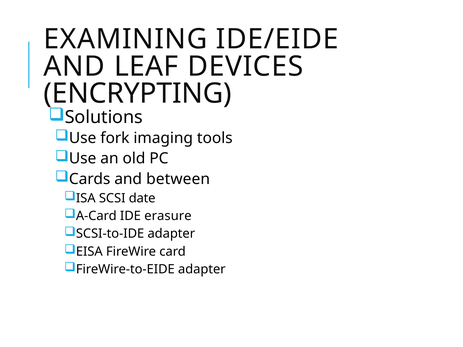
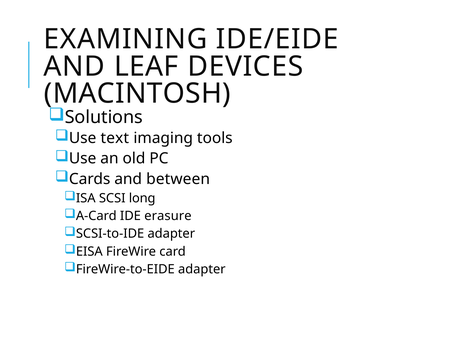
ENCRYPTING: ENCRYPTING -> MACINTOSH (137, 94)
fork: fork -> text (115, 138)
date: date -> long (142, 198)
